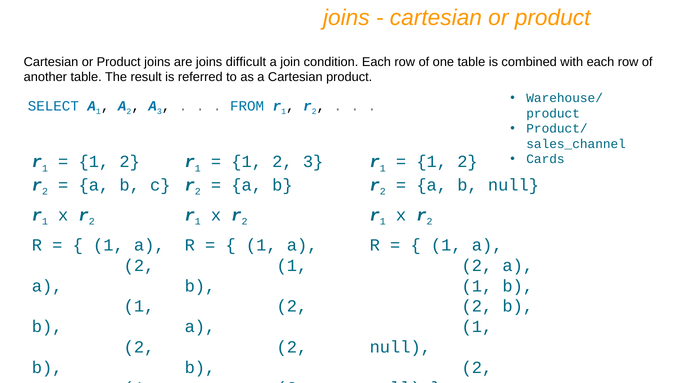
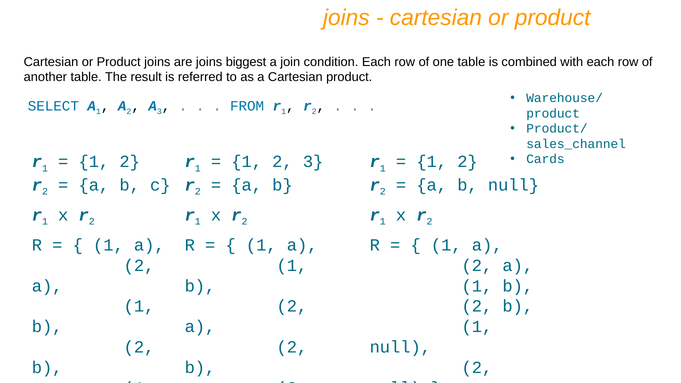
difficult: difficult -> biggest (246, 62)
